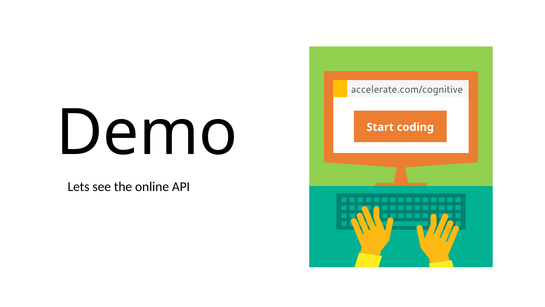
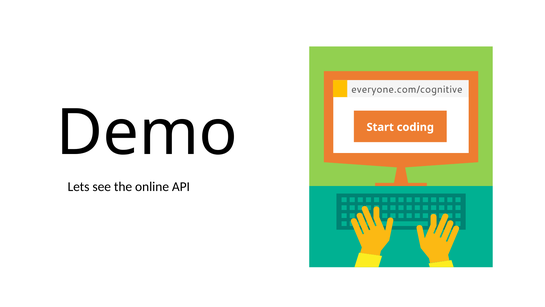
accelerate.com/cognitive: accelerate.com/cognitive -> everyone.com/cognitive (407, 89)
